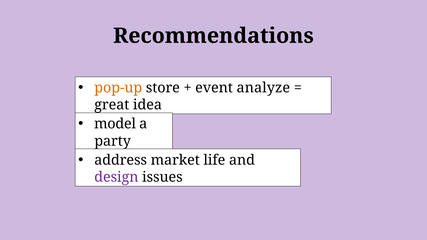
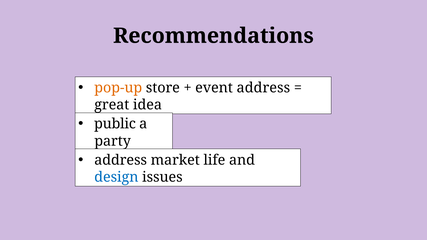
event analyze: analyze -> address (263, 88)
model: model -> public (115, 124)
design colour: purple -> blue (116, 177)
